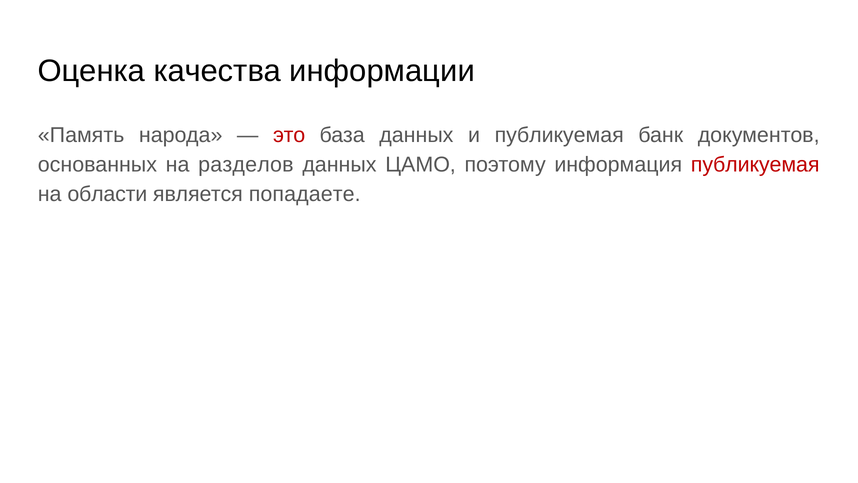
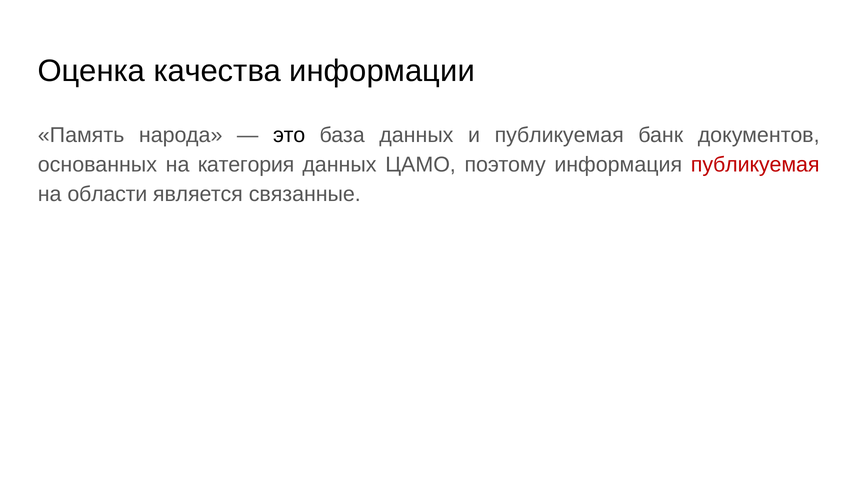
это colour: red -> black (289, 135)
разделов: разделов -> категория (246, 165)
попадаете: попадаете -> связанные (305, 194)
